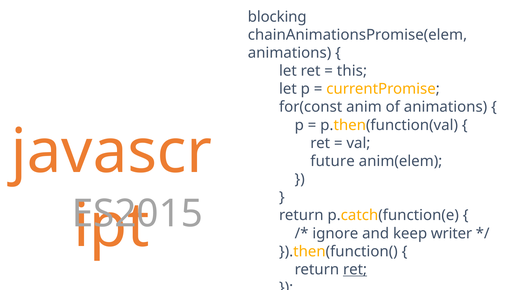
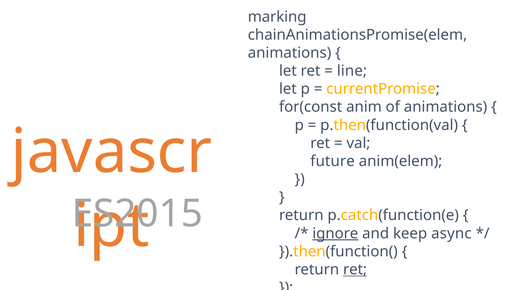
blocking: blocking -> marking (277, 17)
this: this -> line (352, 71)
ignore underline: none -> present (335, 234)
writer: writer -> async (451, 234)
